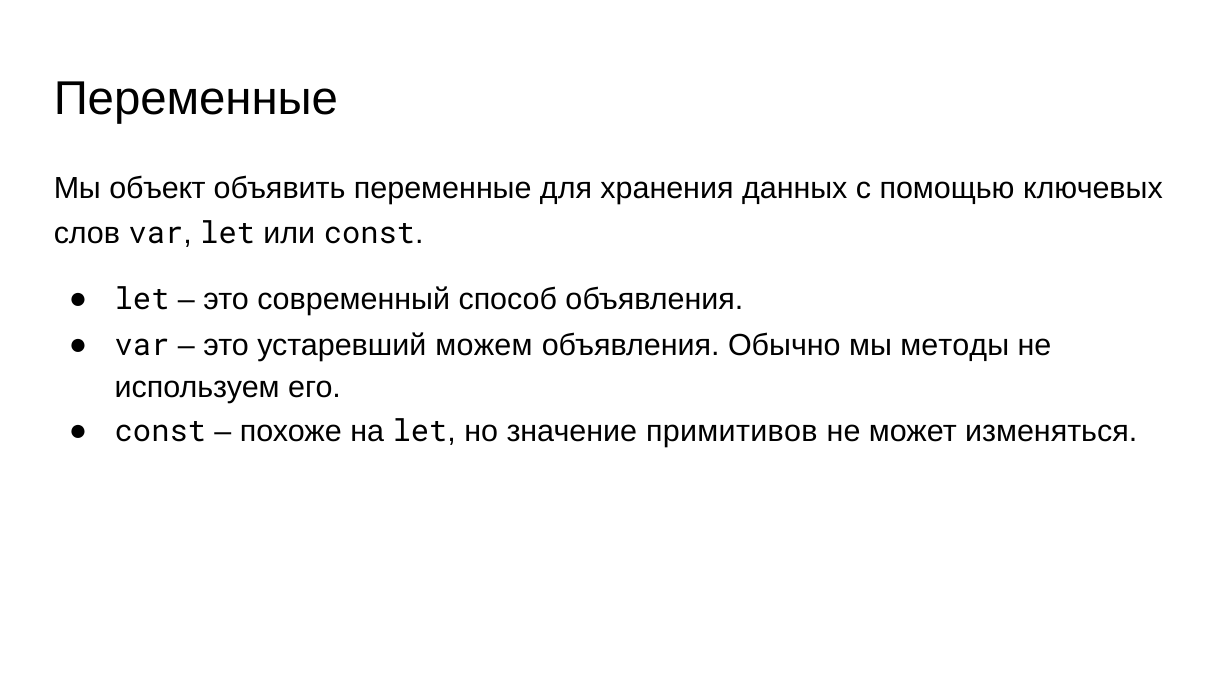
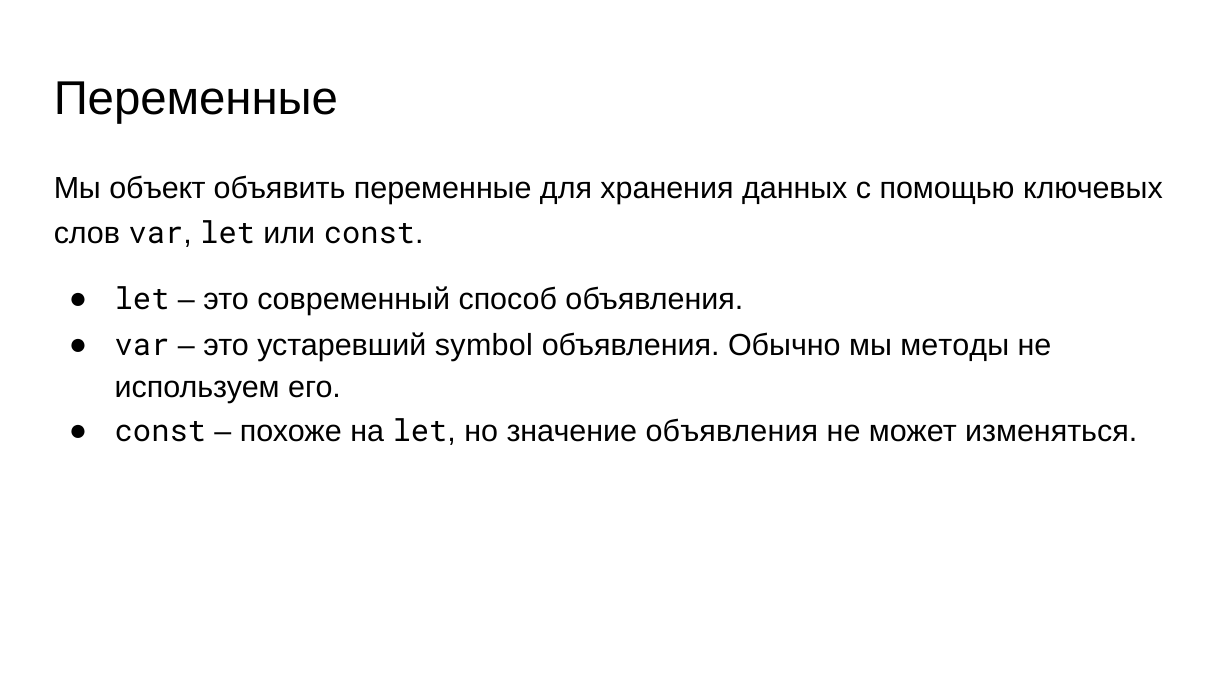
можем: можем -> symbol (484, 346)
значение примитивов: примитивов -> объявления (732, 431)
